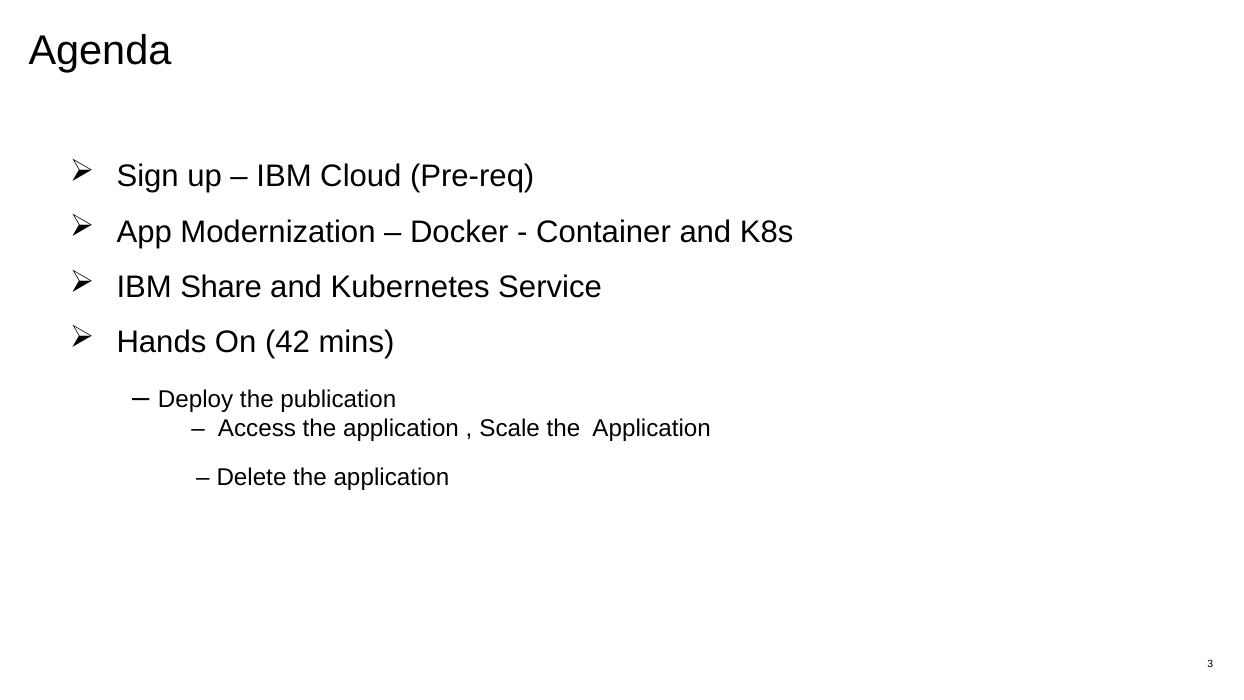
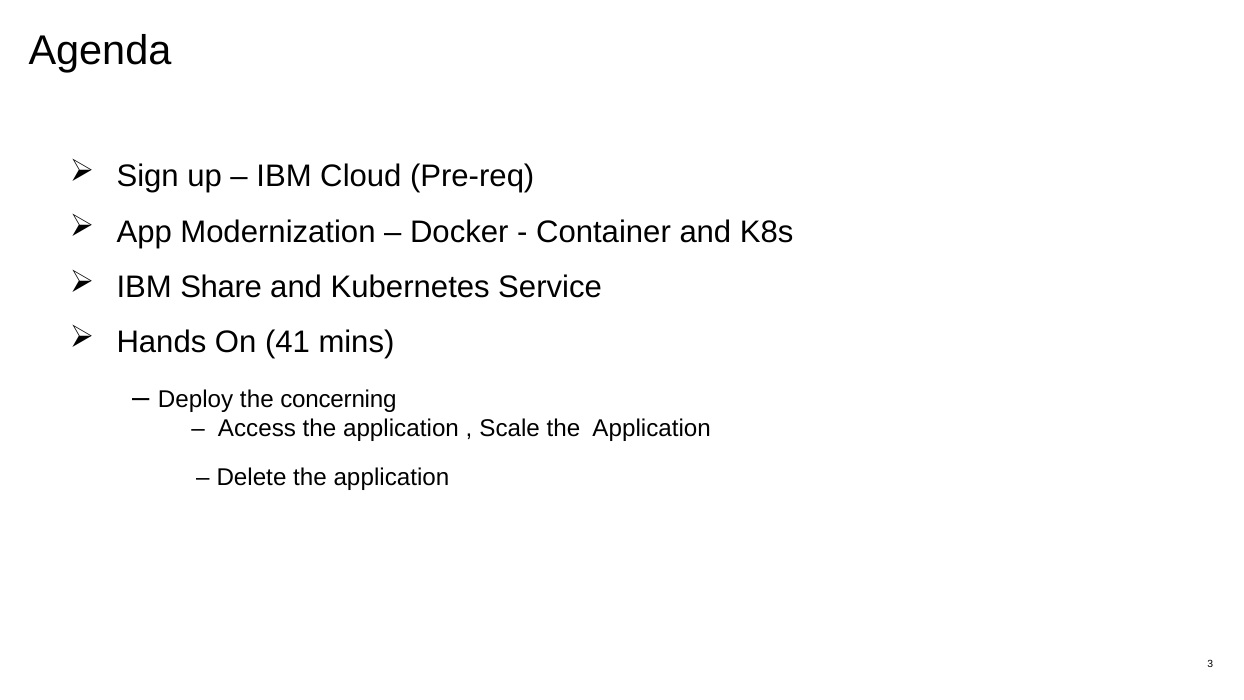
42: 42 -> 41 (288, 342)
publication: publication -> concerning (338, 400)
